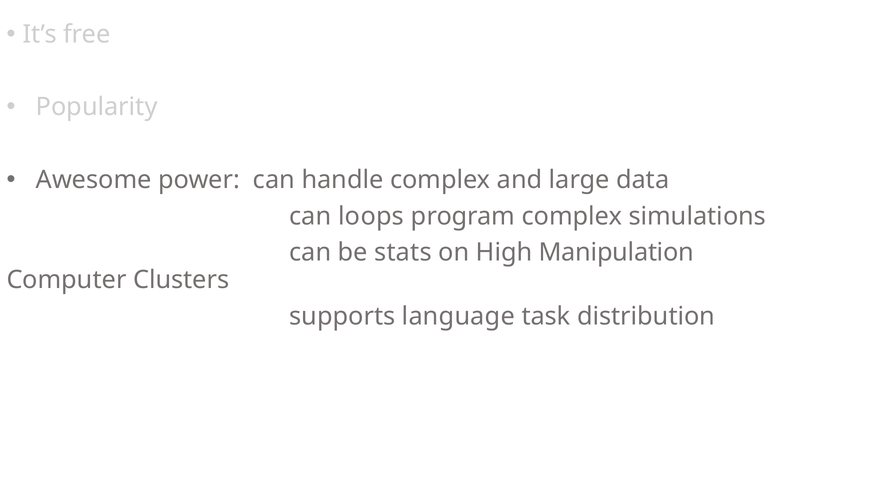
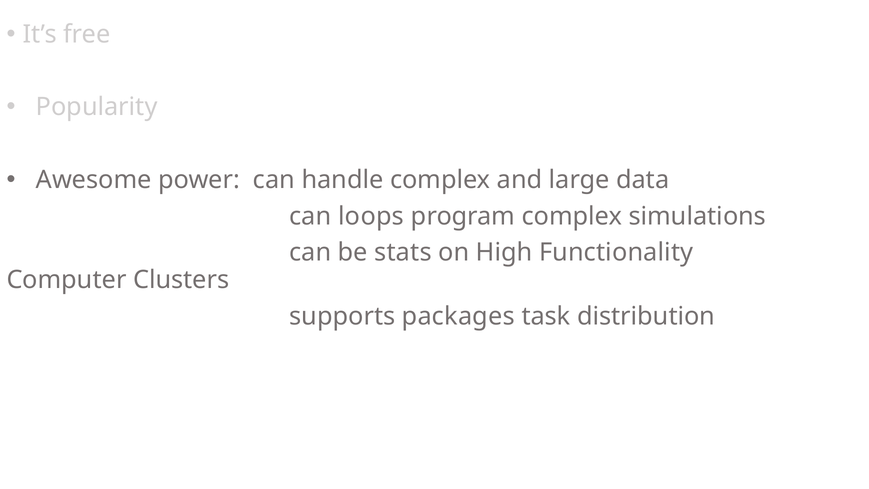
Manipulation: Manipulation -> Functionality (616, 253)
language: language -> packages (458, 316)
